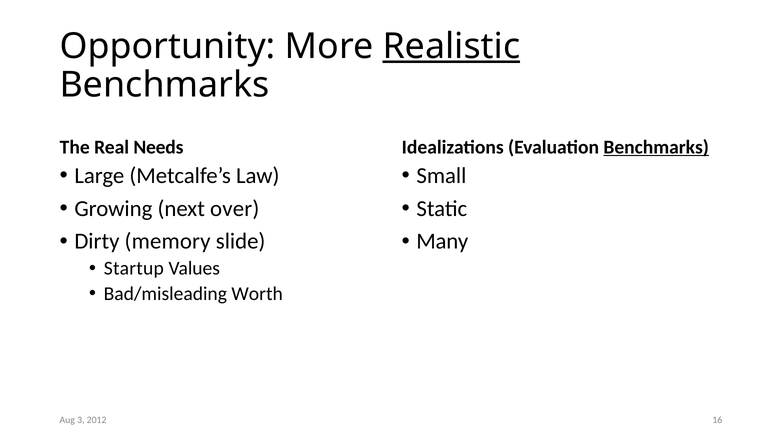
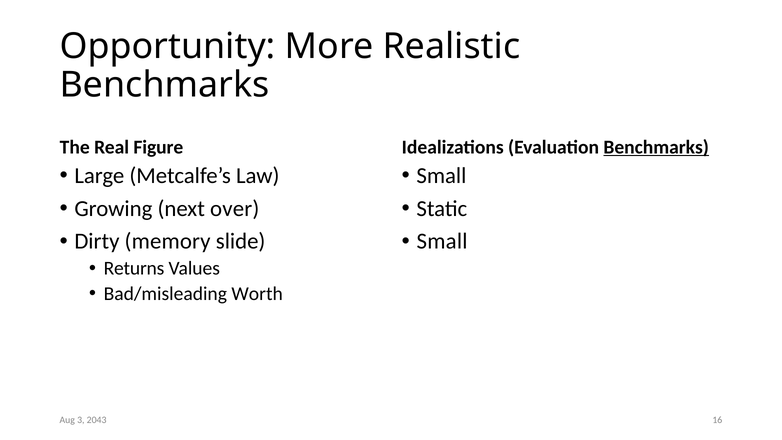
Realistic underline: present -> none (451, 46)
Needs: Needs -> Figure (158, 147)
Many: Many -> Small (442, 241)
Startup: Startup -> Returns (134, 268)
2012: 2012 -> 2043 (97, 420)
